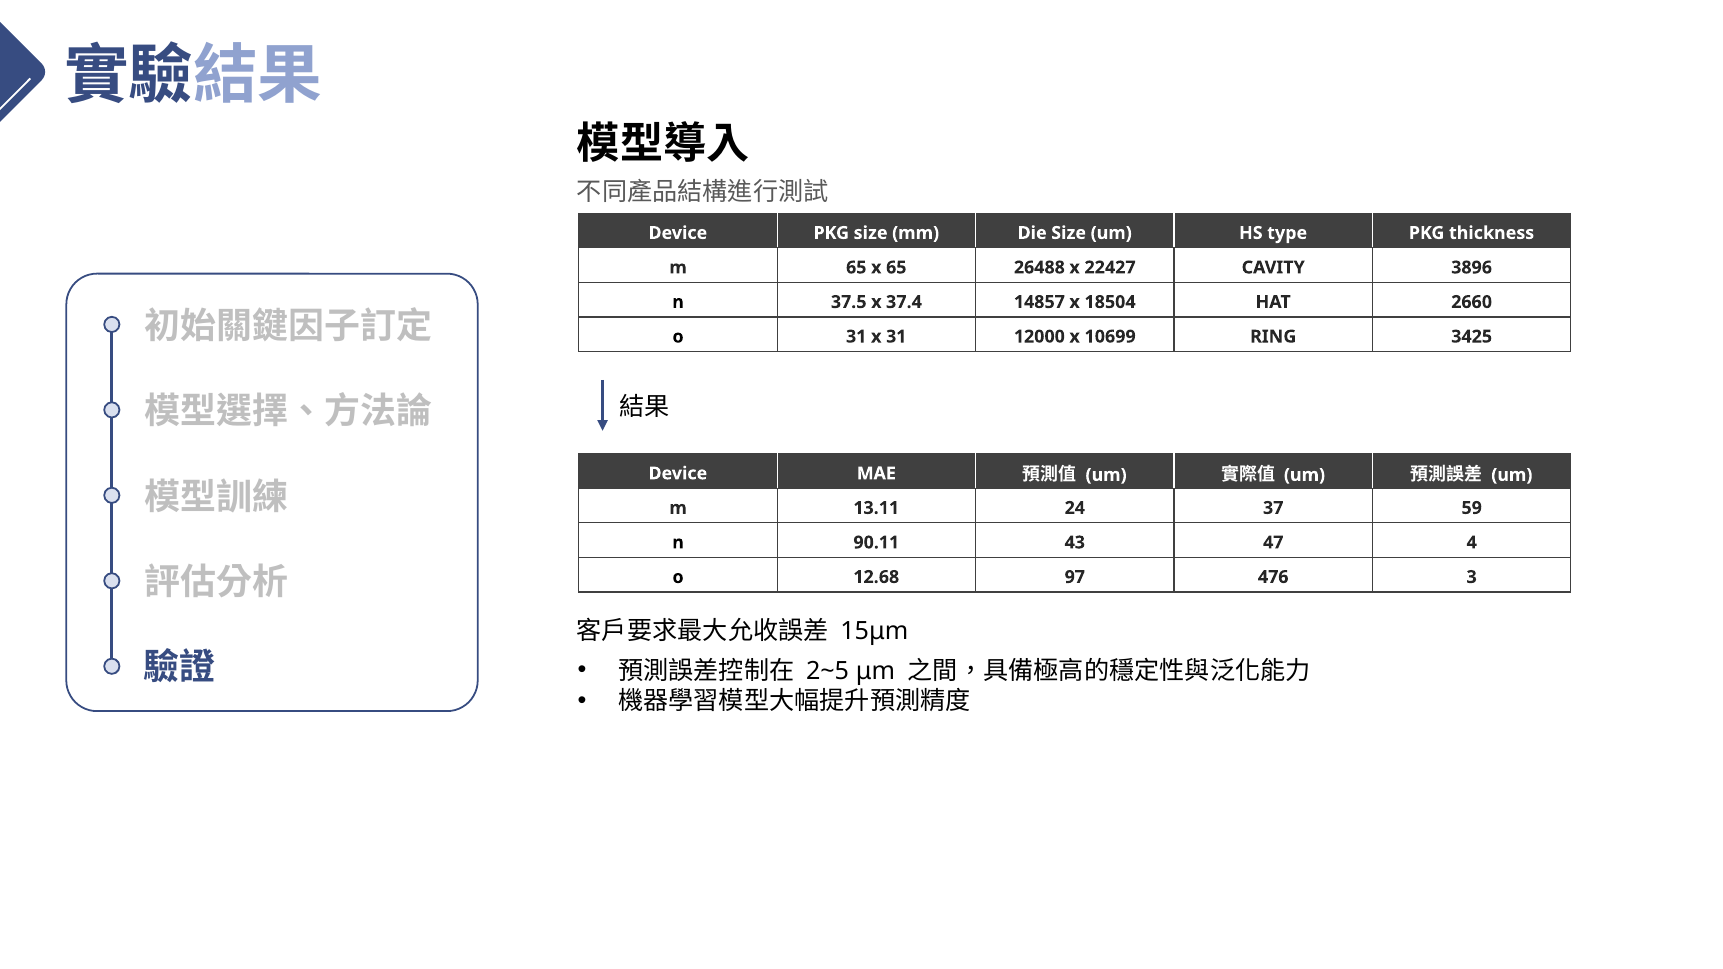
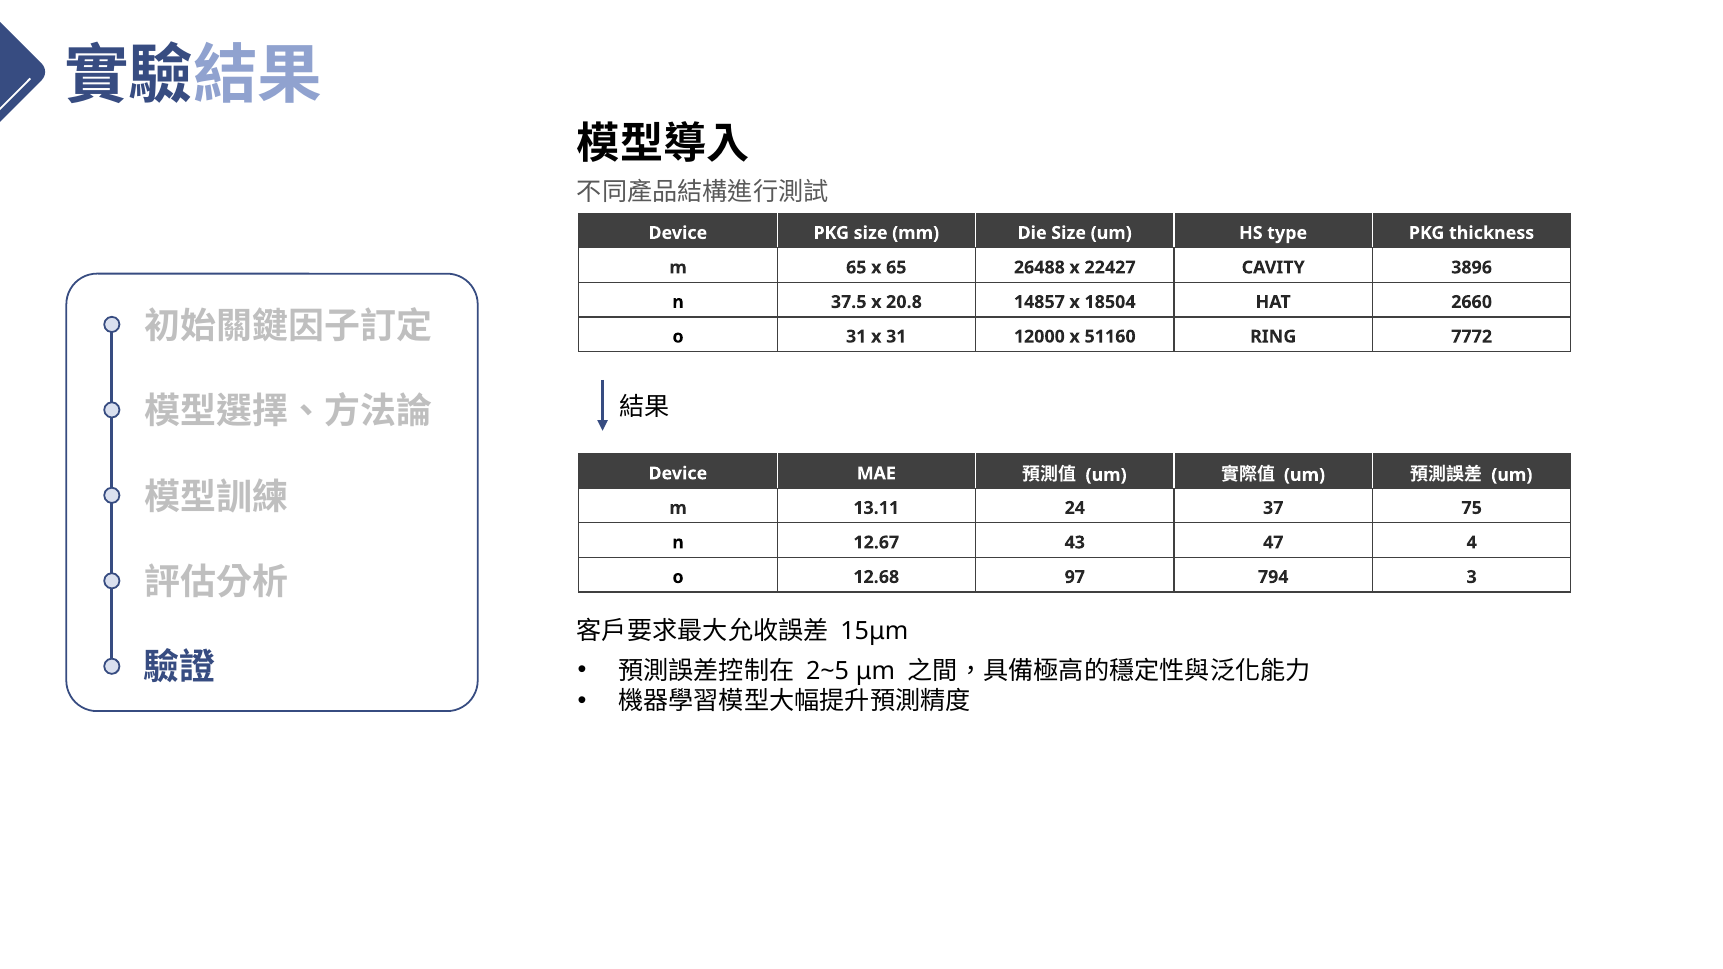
37.4: 37.4 -> 20.8 (904, 302)
10699: 10699 -> 51160 (1110, 337)
3425: 3425 -> 7772 (1472, 337)
59: 59 -> 75 (1472, 508)
90.11: 90.11 -> 12.67 (876, 543)
476: 476 -> 794 (1273, 577)
